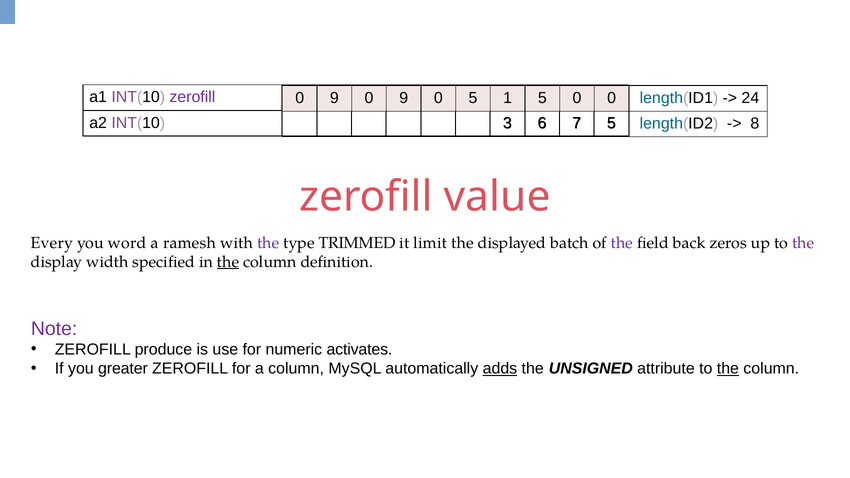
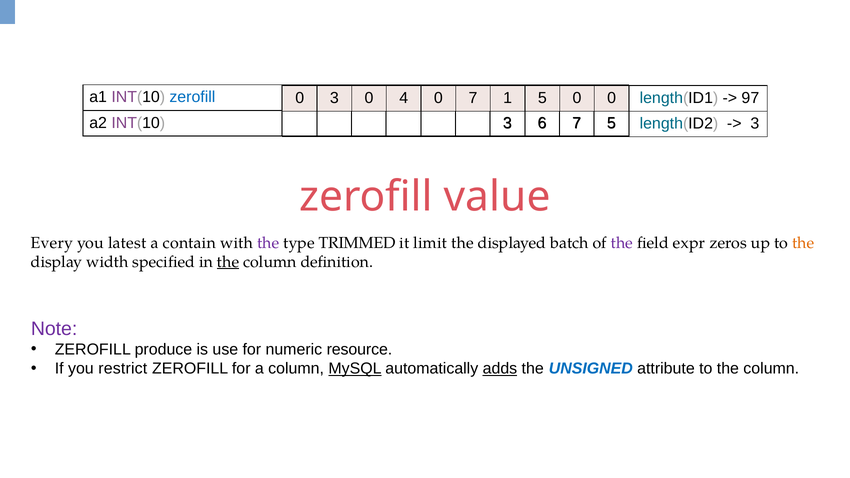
zerofill colour: purple -> blue (192, 97)
9: 9 -> 3 (334, 98)
9: 9 -> 4 (404, 98)
0 5: 5 -> 7 (473, 98)
24: 24 -> 97 (750, 98)
8: 8 -> 3 (755, 124)
word: word -> latest (127, 243)
ramesh: ramesh -> contain (189, 243)
back: back -> expr (689, 243)
the colour: purple -> orange (803, 243)
activates: activates -> resource (359, 350)
greater: greater -> restrict (123, 369)
MySQL underline: none -> present (355, 369)
UNSIGNED colour: black -> blue (591, 369)
the underline: present -> none (728, 369)
